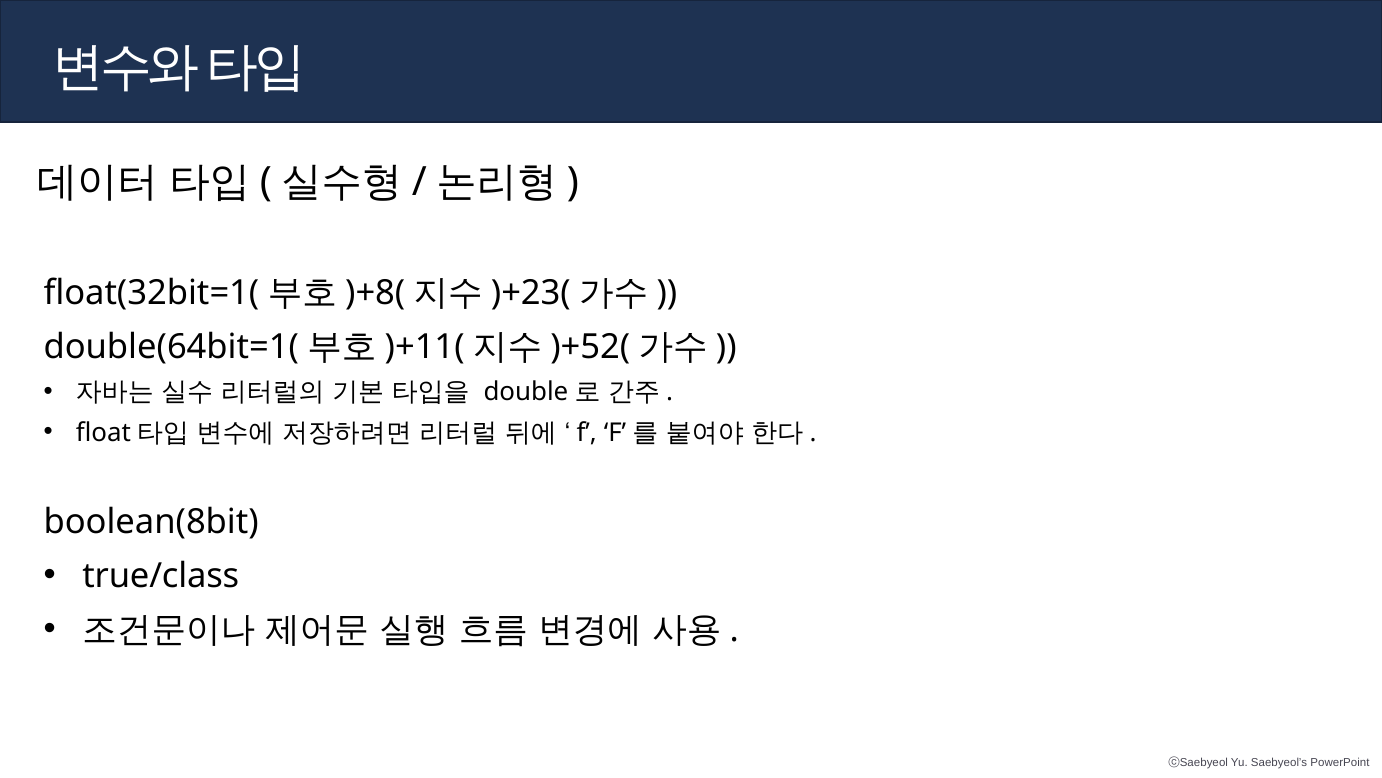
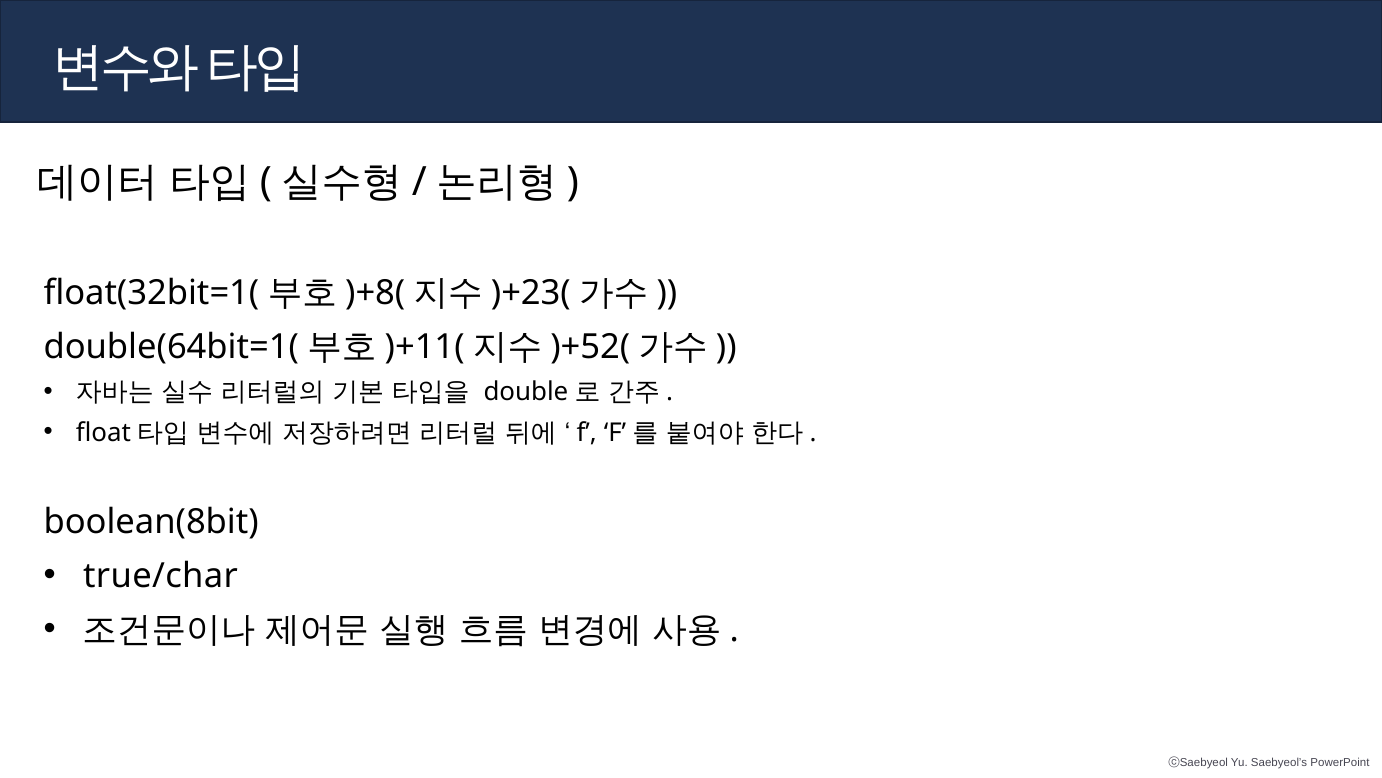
true/class: true/class -> true/char (161, 576)
